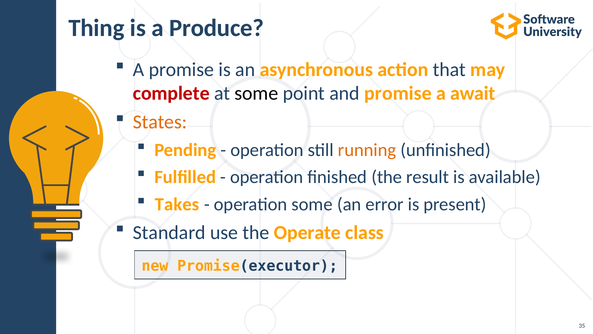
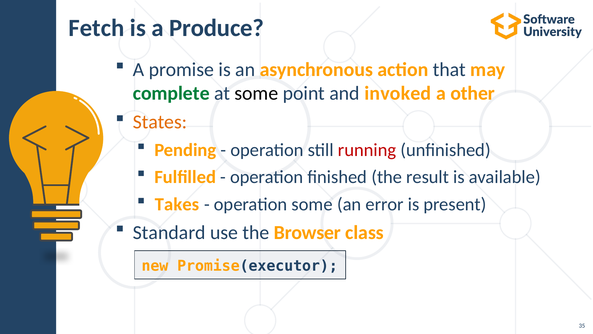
Thing: Thing -> Fetch (96, 28)
complete colour: red -> green (171, 93)
and promise: promise -> invoked (398, 93)
await: await -> other (473, 93)
running colour: orange -> red (367, 150)
Operate: Operate -> Browser (307, 232)
